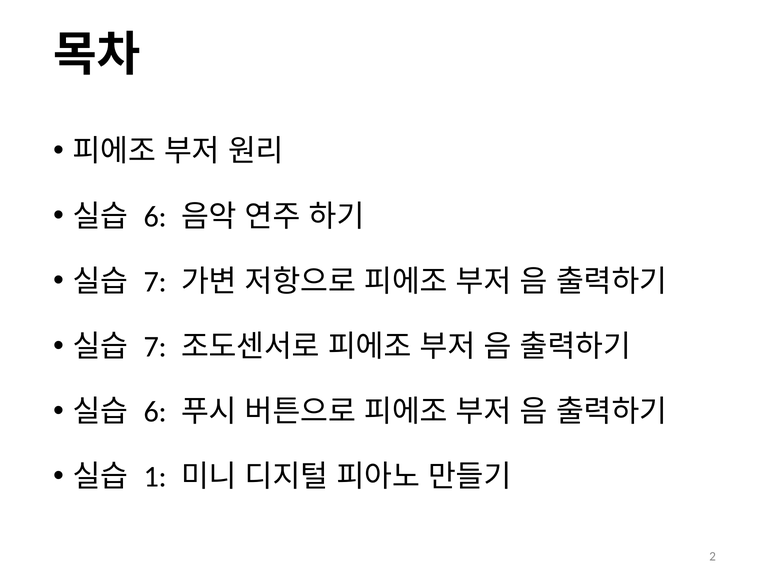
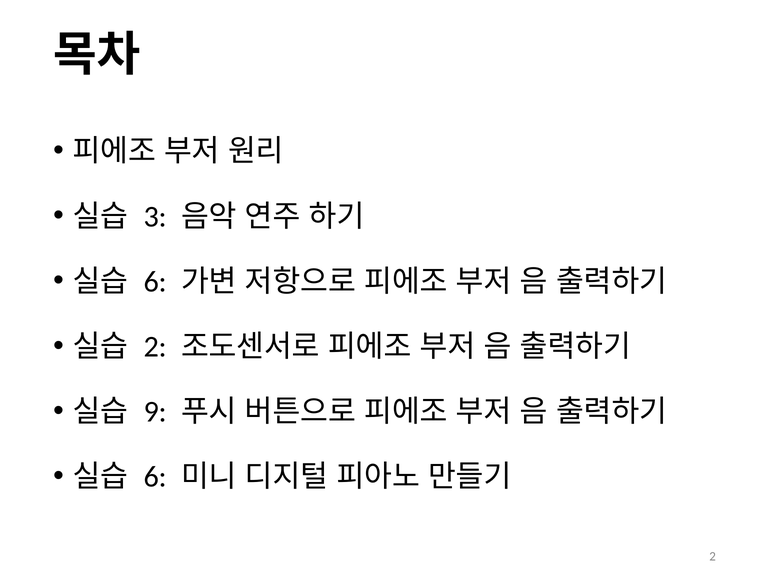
6: 6 -> 3 (155, 216)
7: 7 -> 6 (155, 282)
7: 7 -> 2 (155, 347)
6: 6 -> 9 (155, 412)
1: 1 -> 6 (155, 477)
